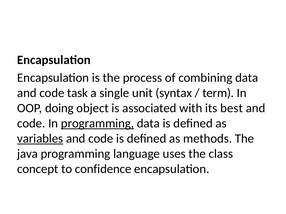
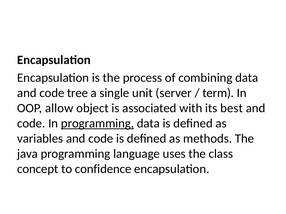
task: task -> tree (78, 93)
syntax: syntax -> server (174, 93)
doing: doing -> allow (59, 108)
variables underline: present -> none (40, 139)
